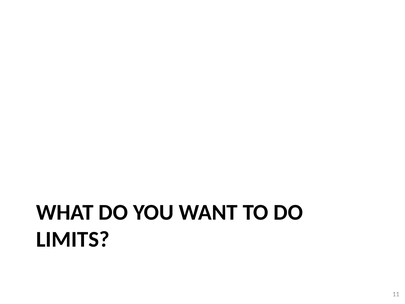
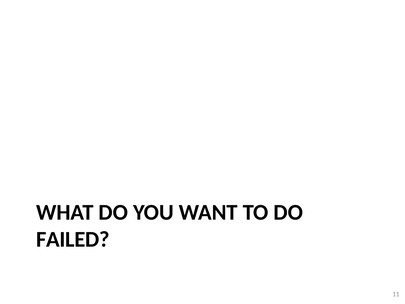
LIMITS: LIMITS -> FAILED (73, 239)
